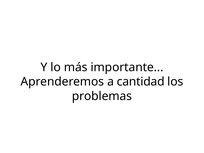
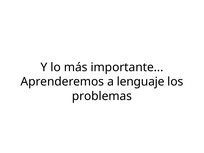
cantidad: cantidad -> lenguaje (141, 82)
